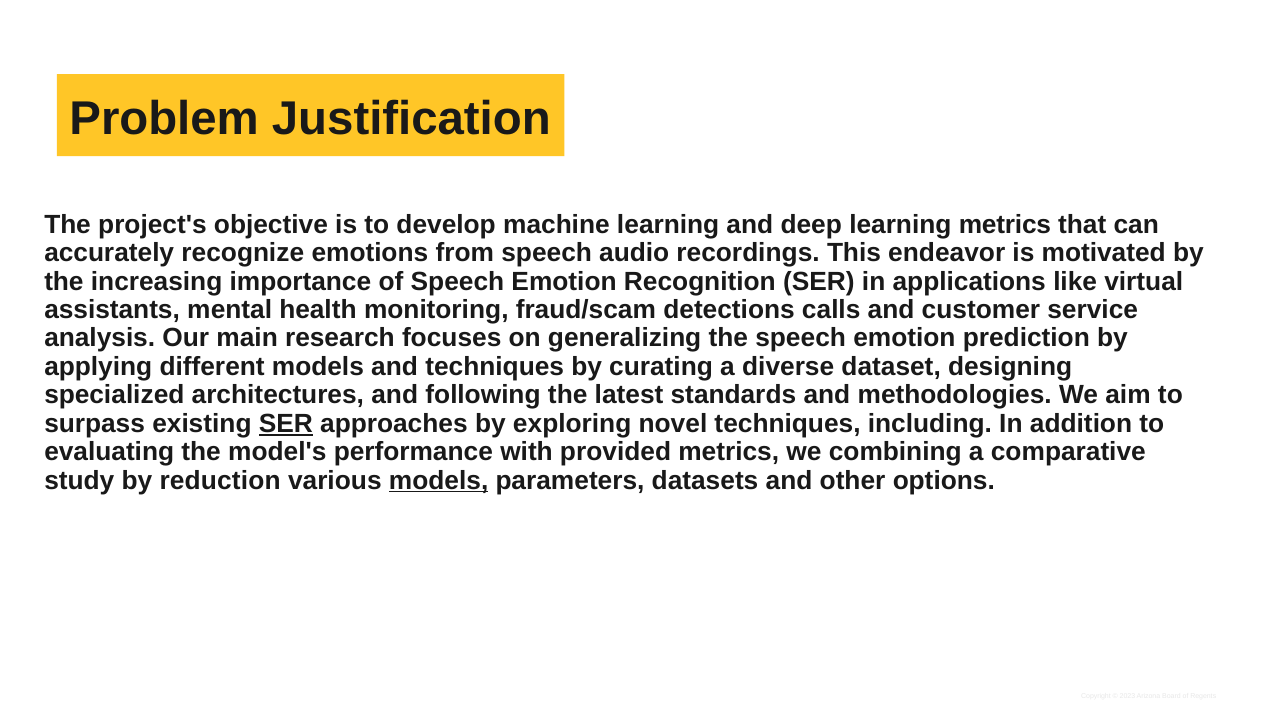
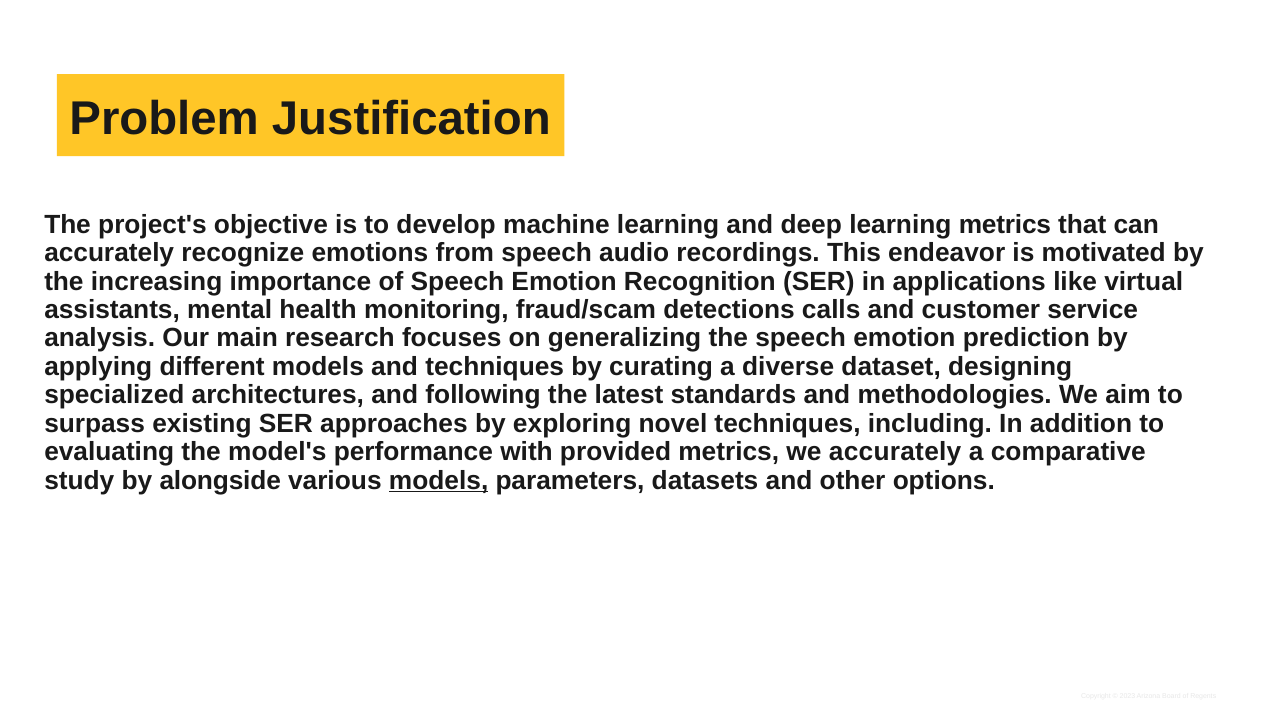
SER underline: present -> none (286, 424)
we combining: combining -> accurately (895, 452)
reduction: reduction -> alongside (220, 481)
